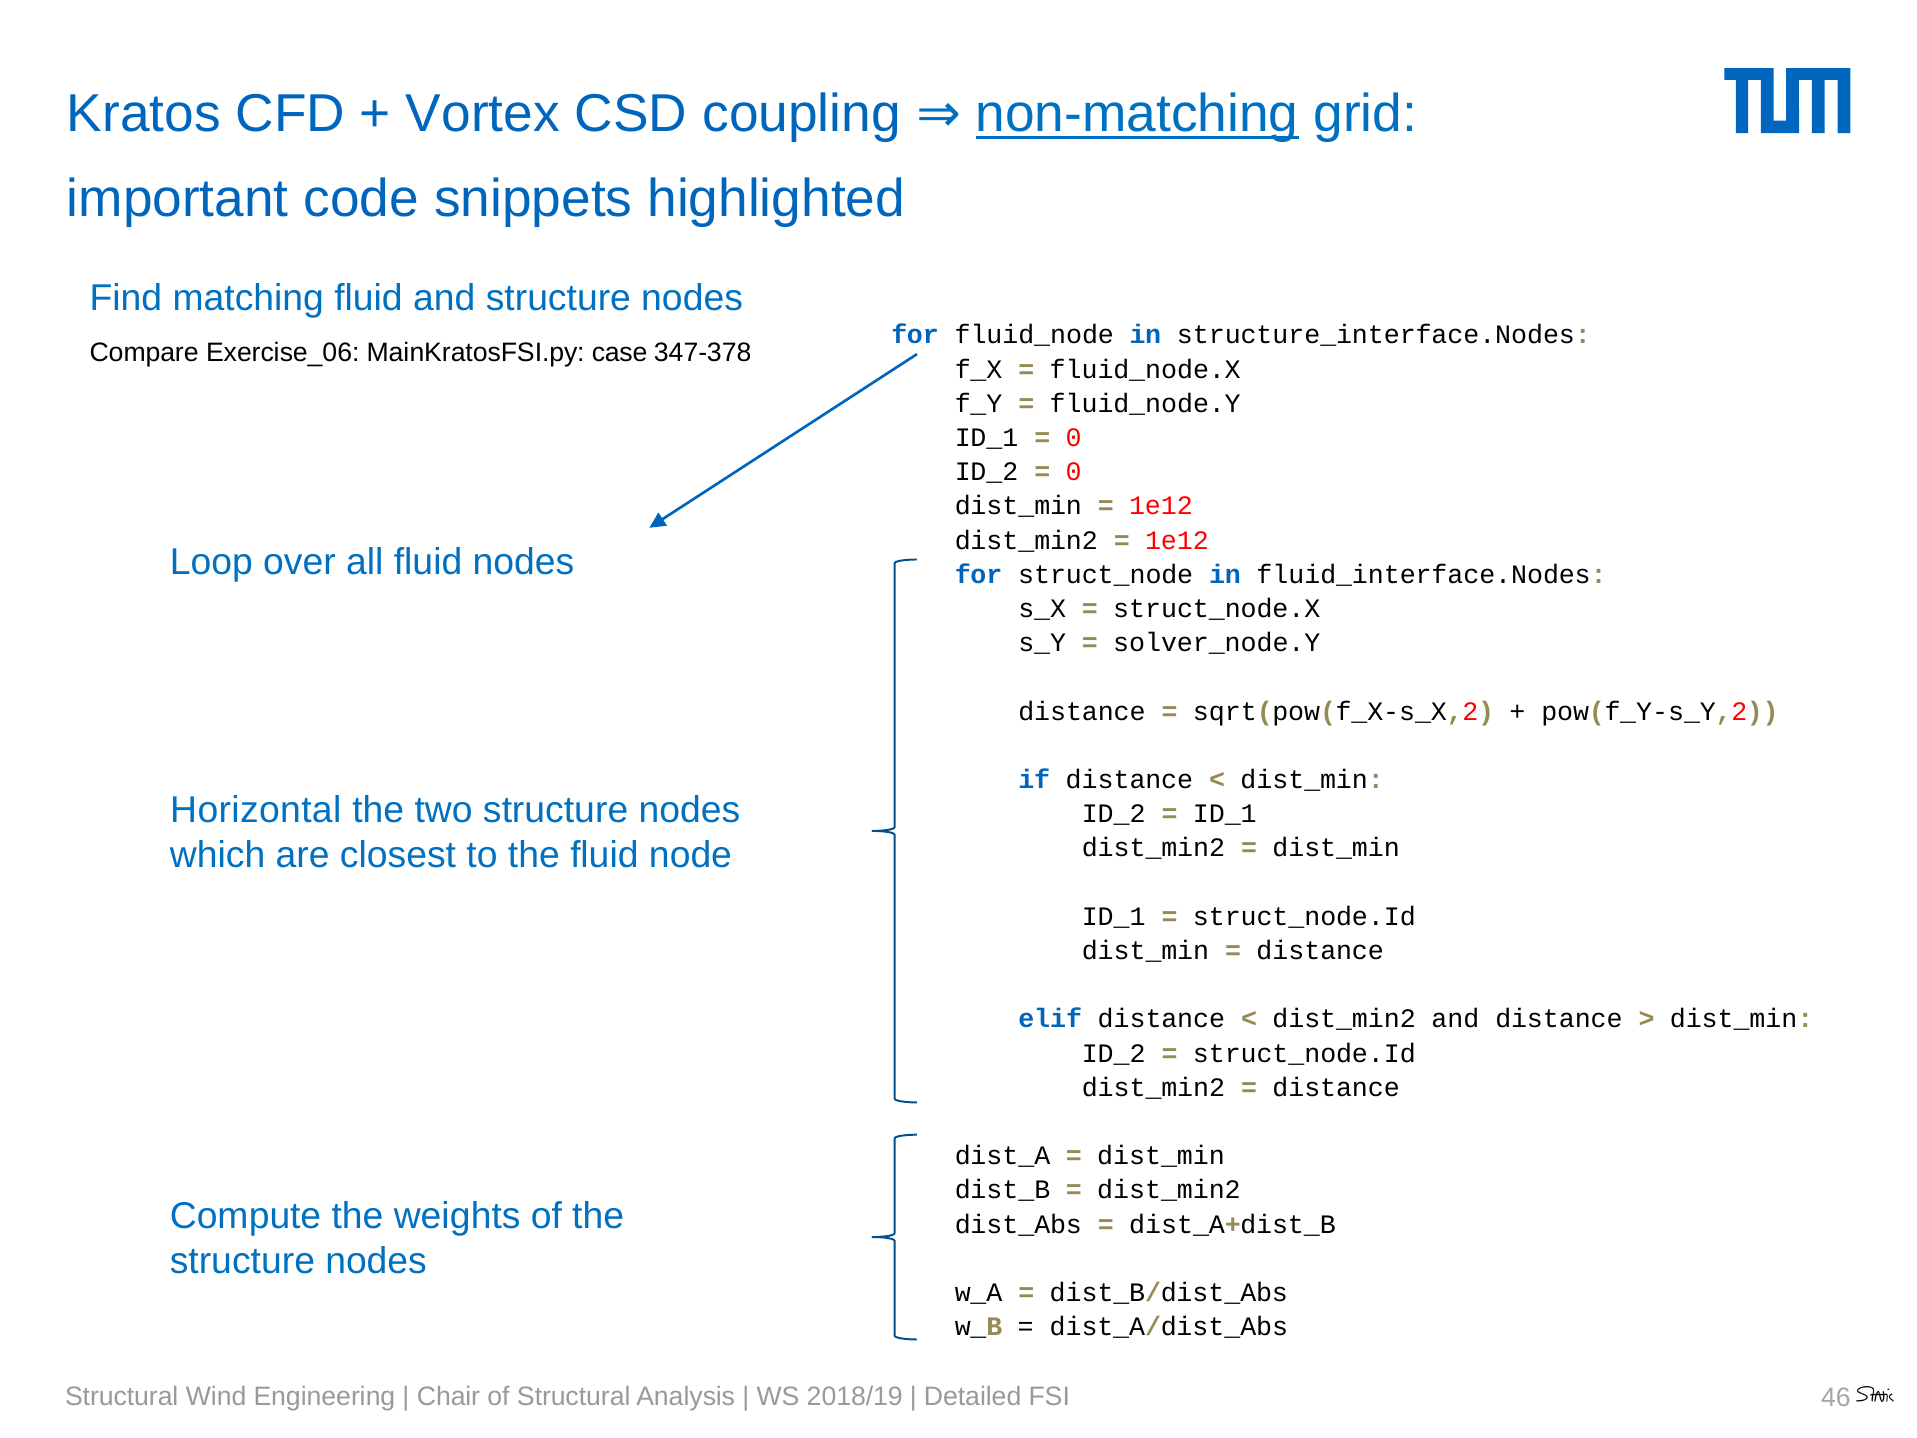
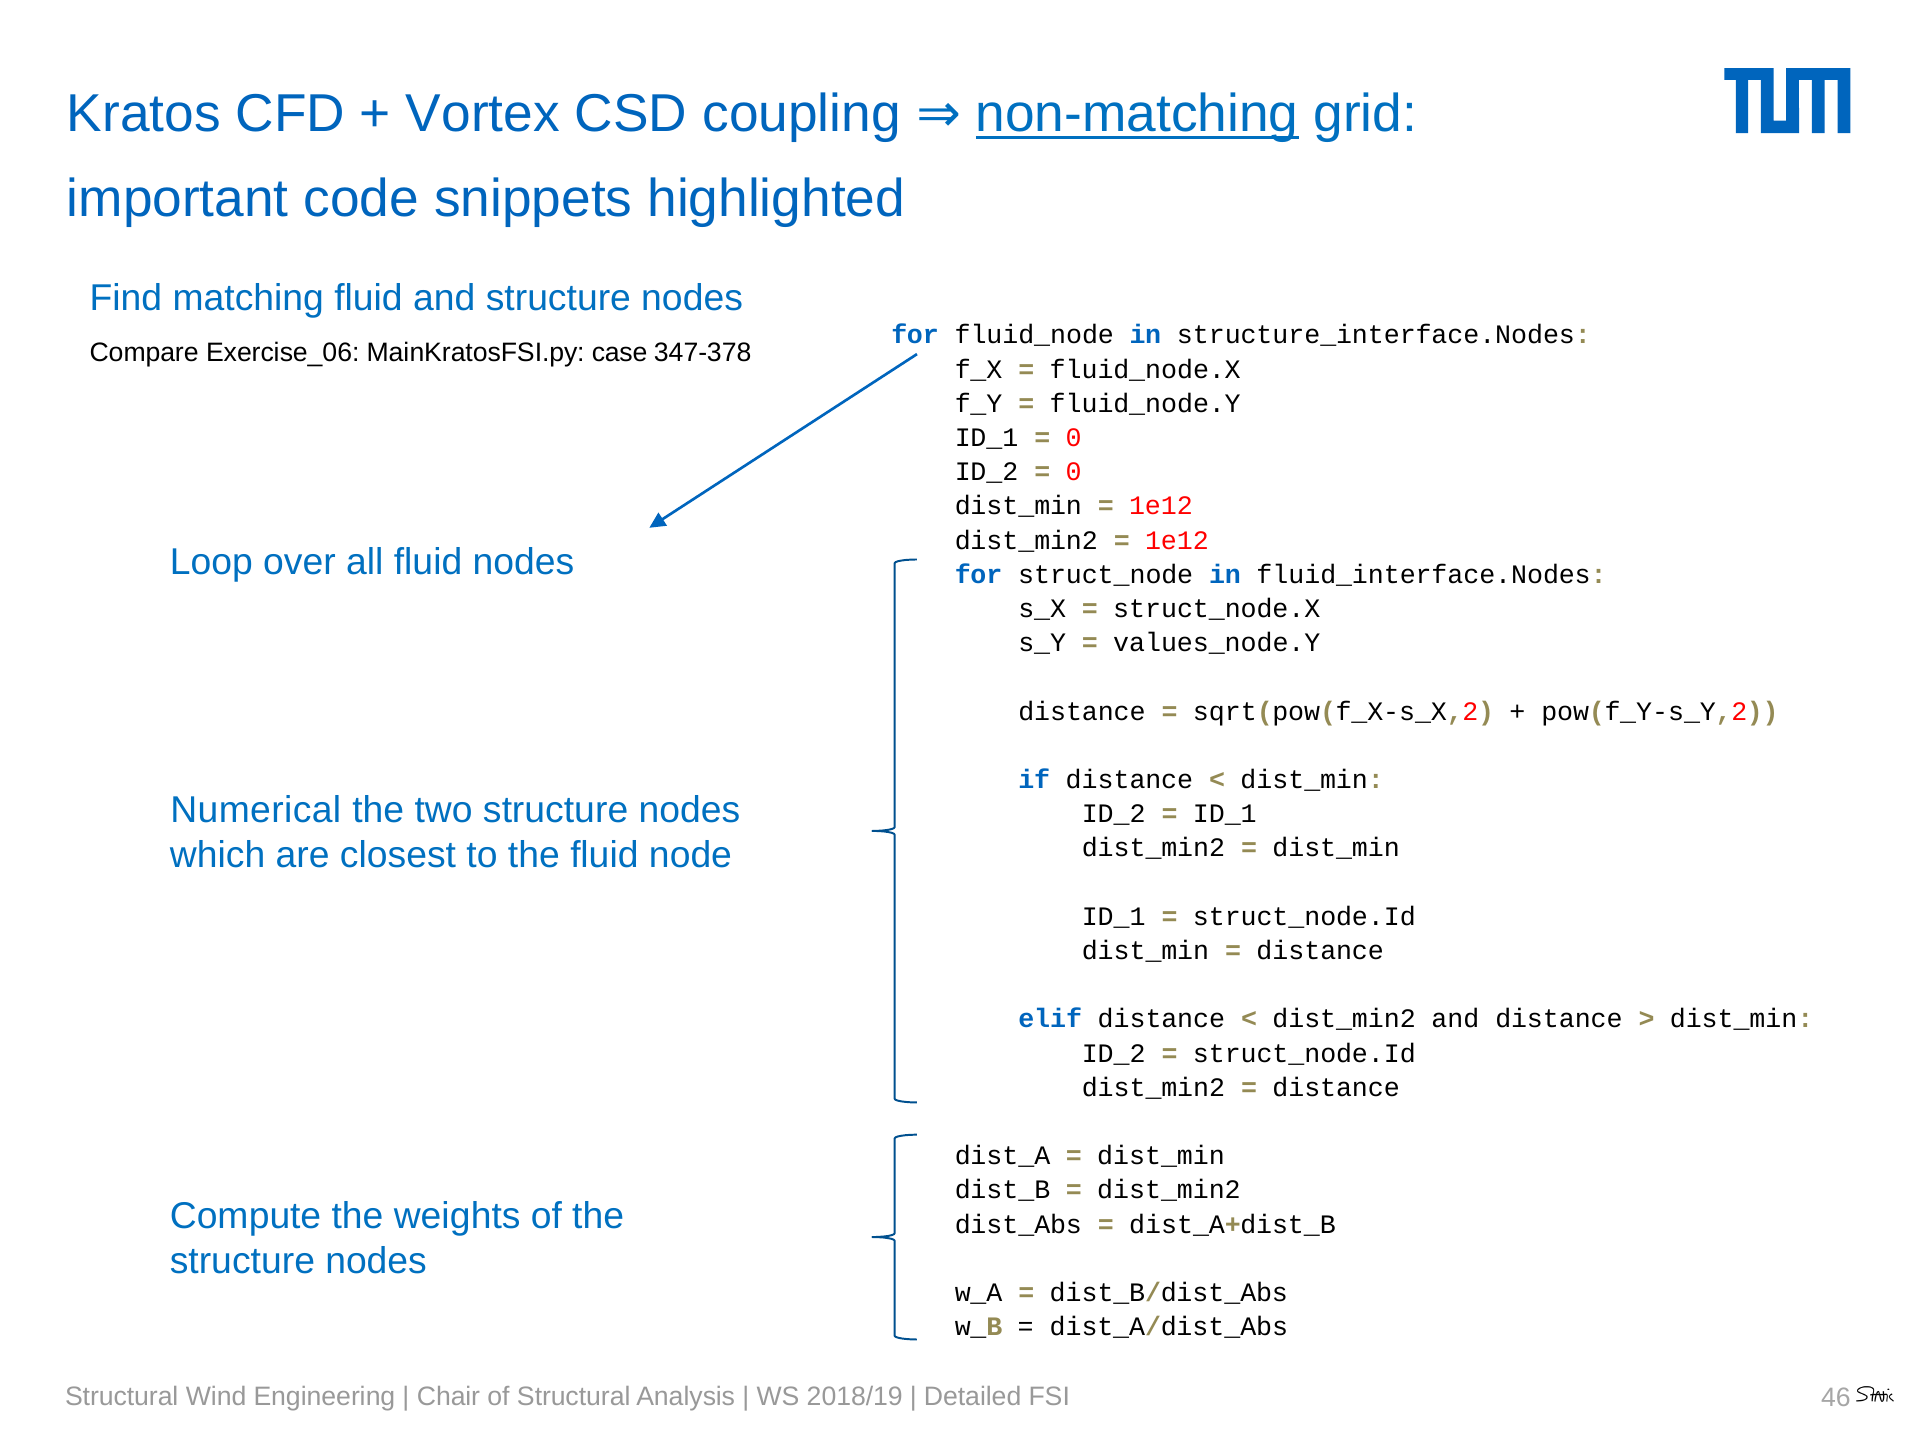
solver_node.Y: solver_node.Y -> values_node.Y (1217, 643)
Horizontal: Horizontal -> Numerical (256, 810)
